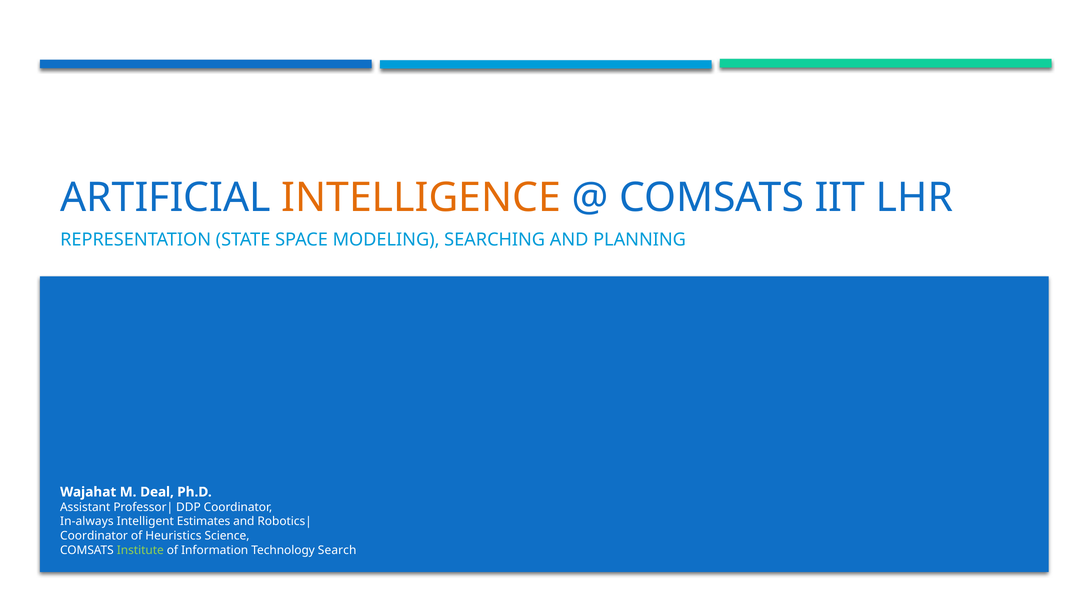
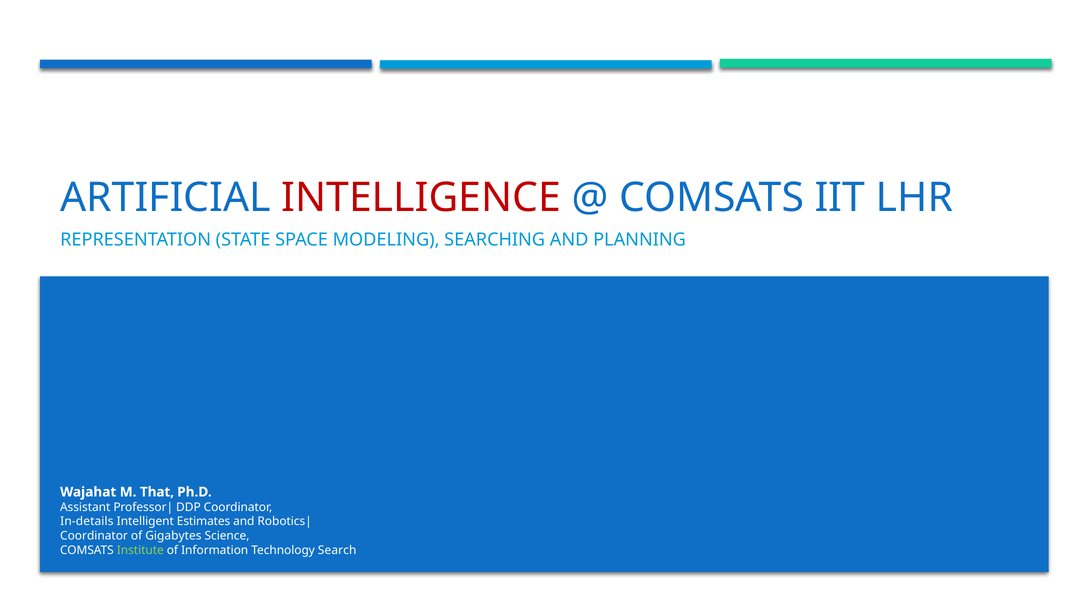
INTELLIGENCE colour: orange -> red (421, 198)
Deal: Deal -> That (157, 492)
In-always: In-always -> In-details (87, 522)
Heuristics: Heuristics -> Gigabytes (173, 536)
